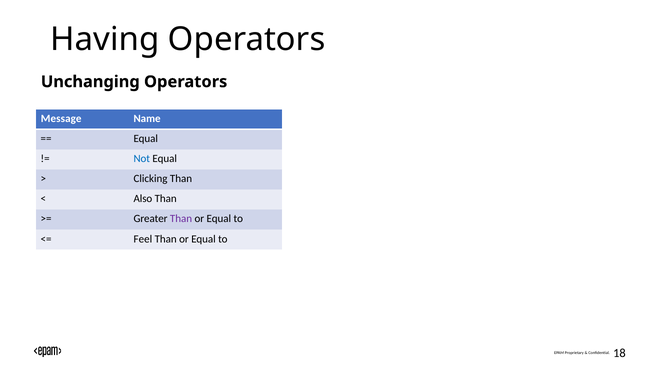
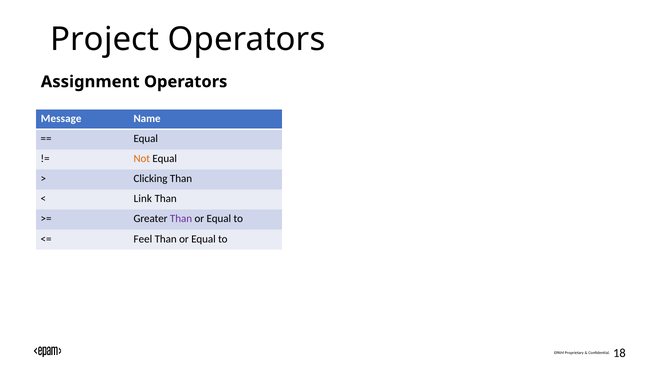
Having: Having -> Project (105, 39)
Unchanging: Unchanging -> Assignment (90, 82)
Not colour: blue -> orange (142, 159)
Also: Also -> Link (143, 199)
